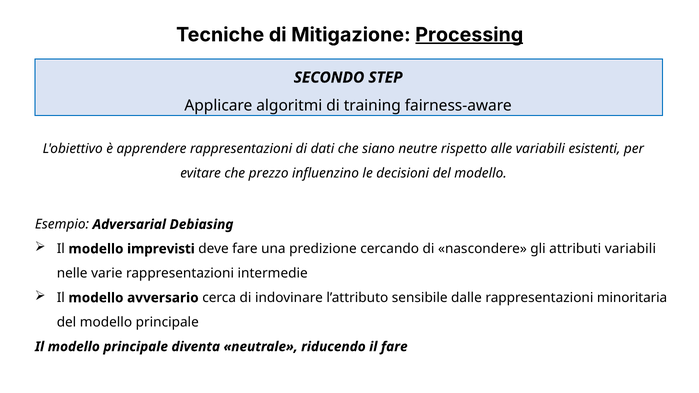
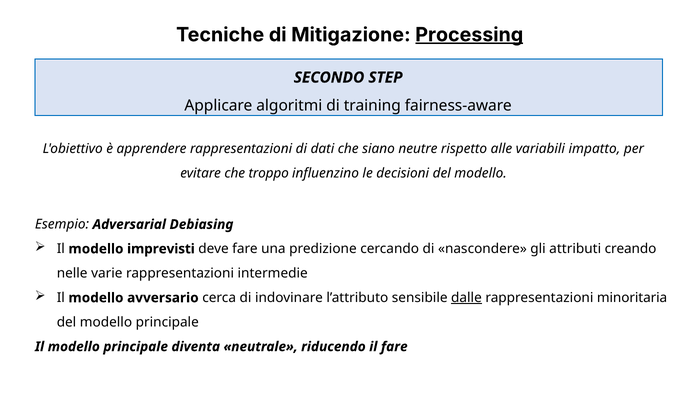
esistenti: esistenti -> impatto (594, 149)
prezzo: prezzo -> troppo (269, 173)
attributi variabili: variabili -> creando (631, 249)
dalle underline: none -> present (466, 298)
